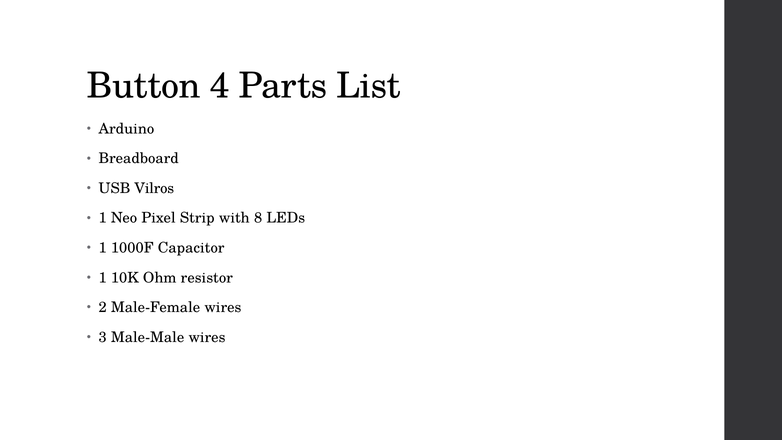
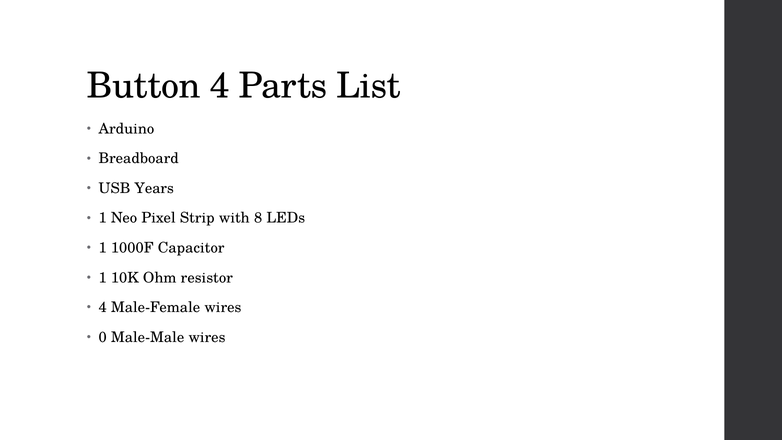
Vilros: Vilros -> Years (154, 188)
2: 2 -> 4 (103, 307)
3: 3 -> 0 (103, 337)
